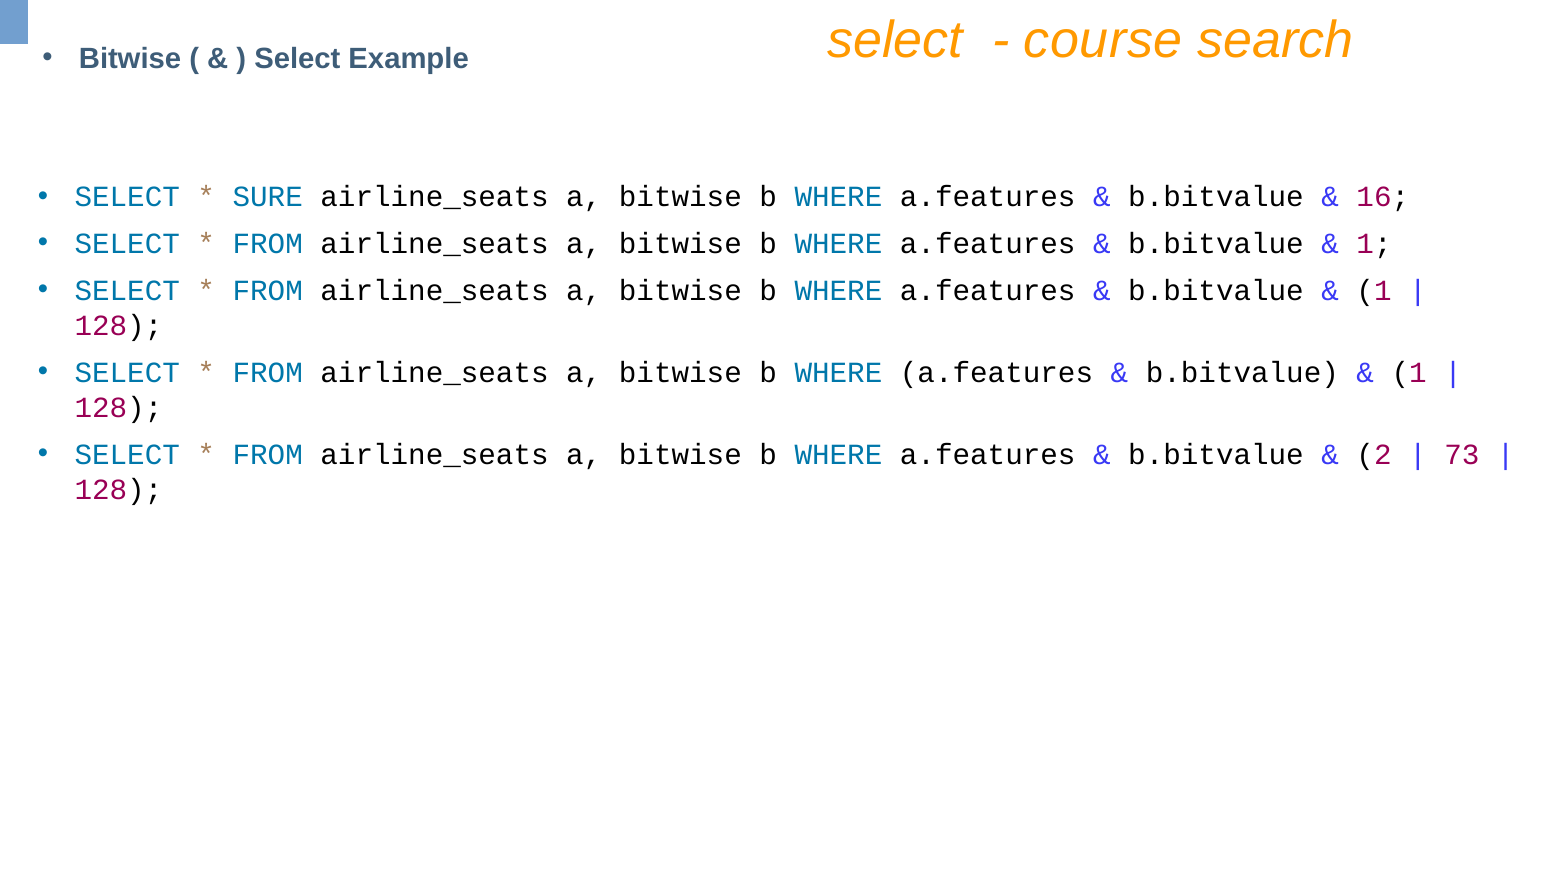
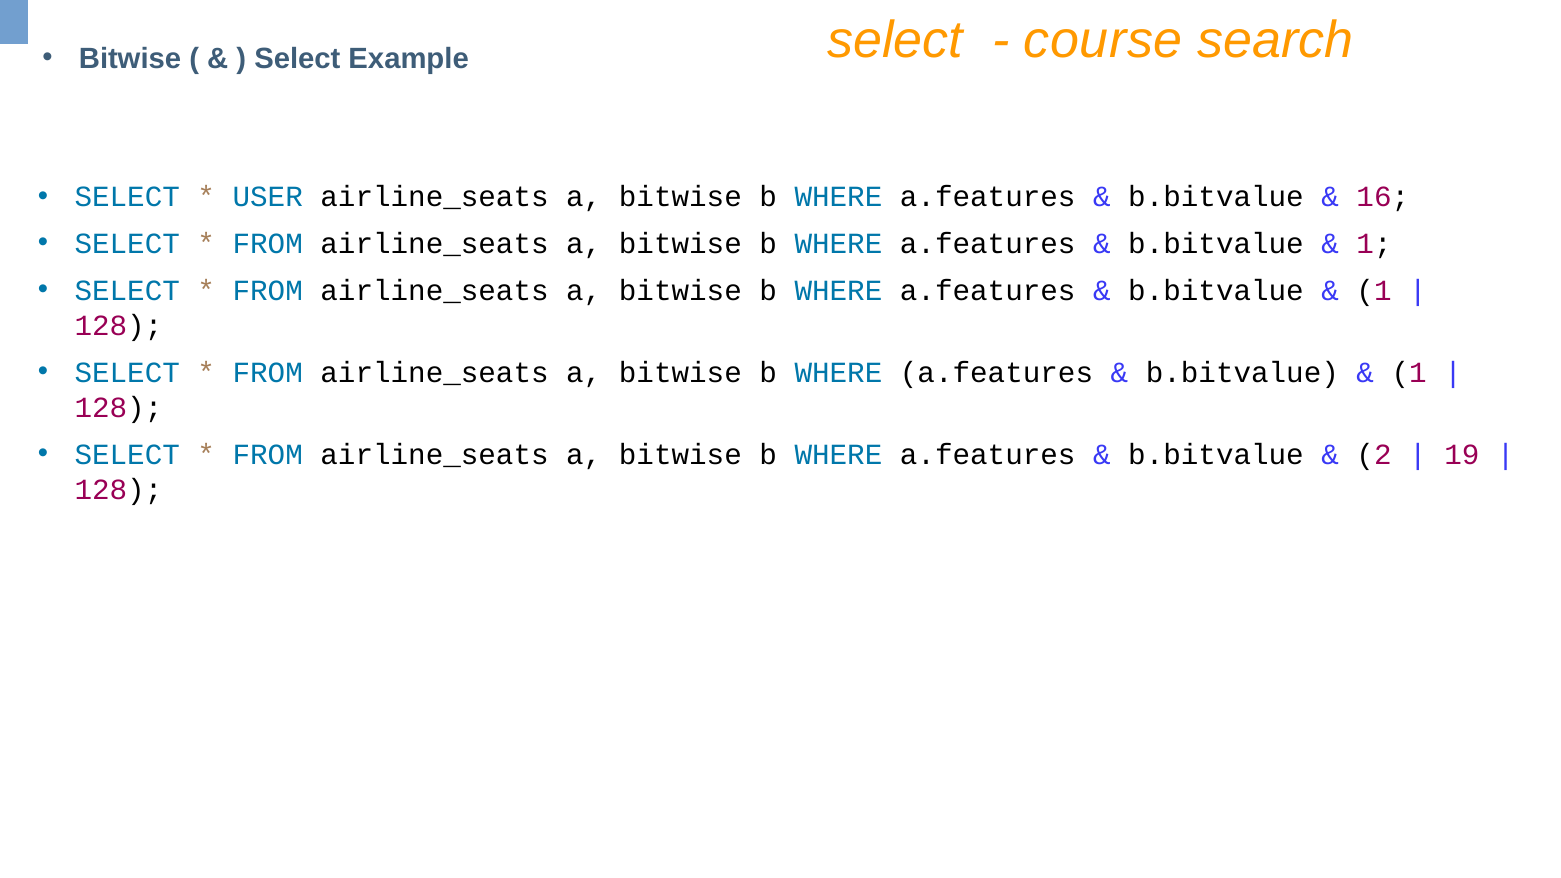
SURE: SURE -> USER (268, 197)
73: 73 -> 19 (1462, 455)
